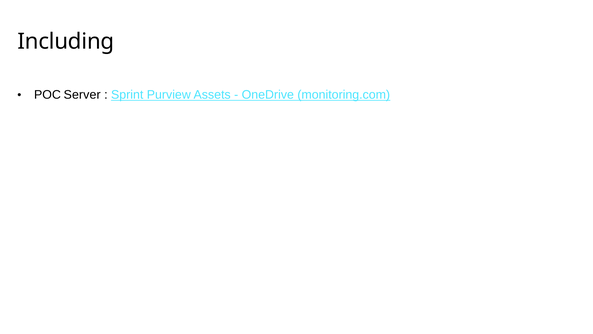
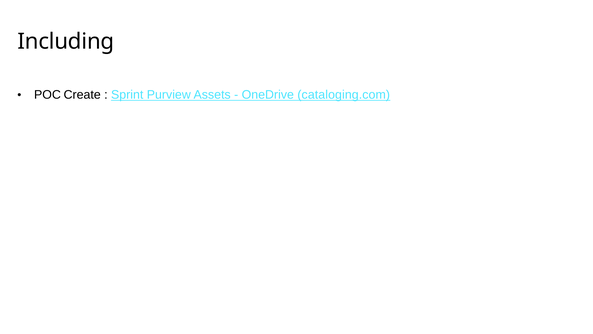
Server: Server -> Create (82, 95)
monitoring.com: monitoring.com -> cataloging.com (344, 95)
